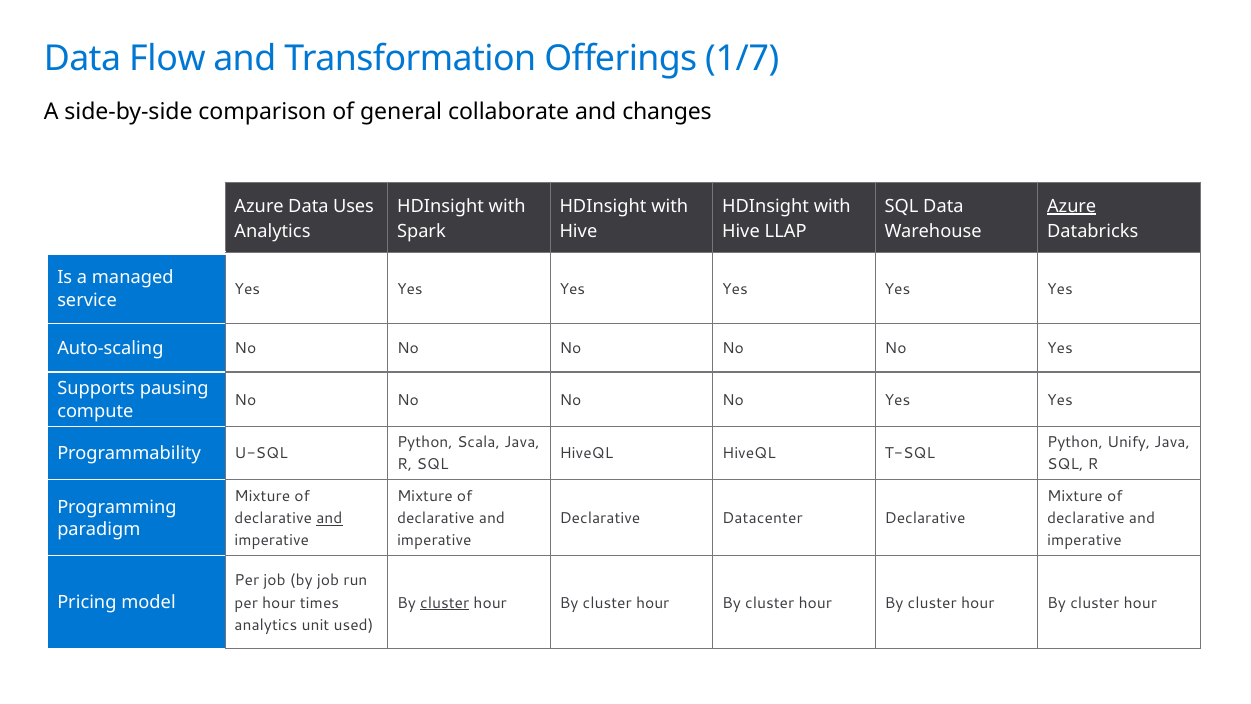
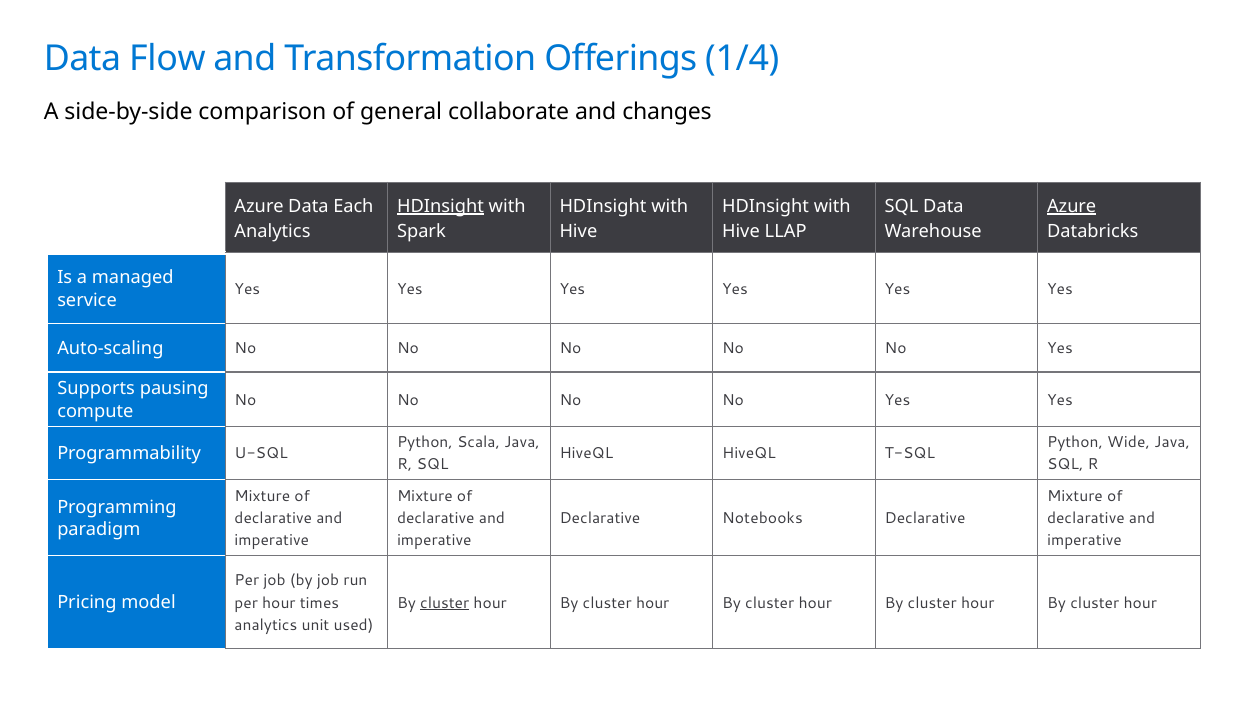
1/7: 1/7 -> 1/4 (742, 59)
Uses: Uses -> Each (353, 206)
HDInsight underline: none -> present (440, 206)
Unify: Unify -> Wide (1129, 443)
and underline: present -> none (329, 518)
Datacenter: Datacenter -> Notebooks (762, 518)
